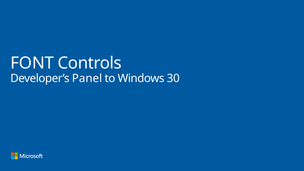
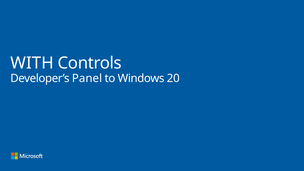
FONT: FONT -> WITH (32, 63)
30: 30 -> 20 (173, 78)
